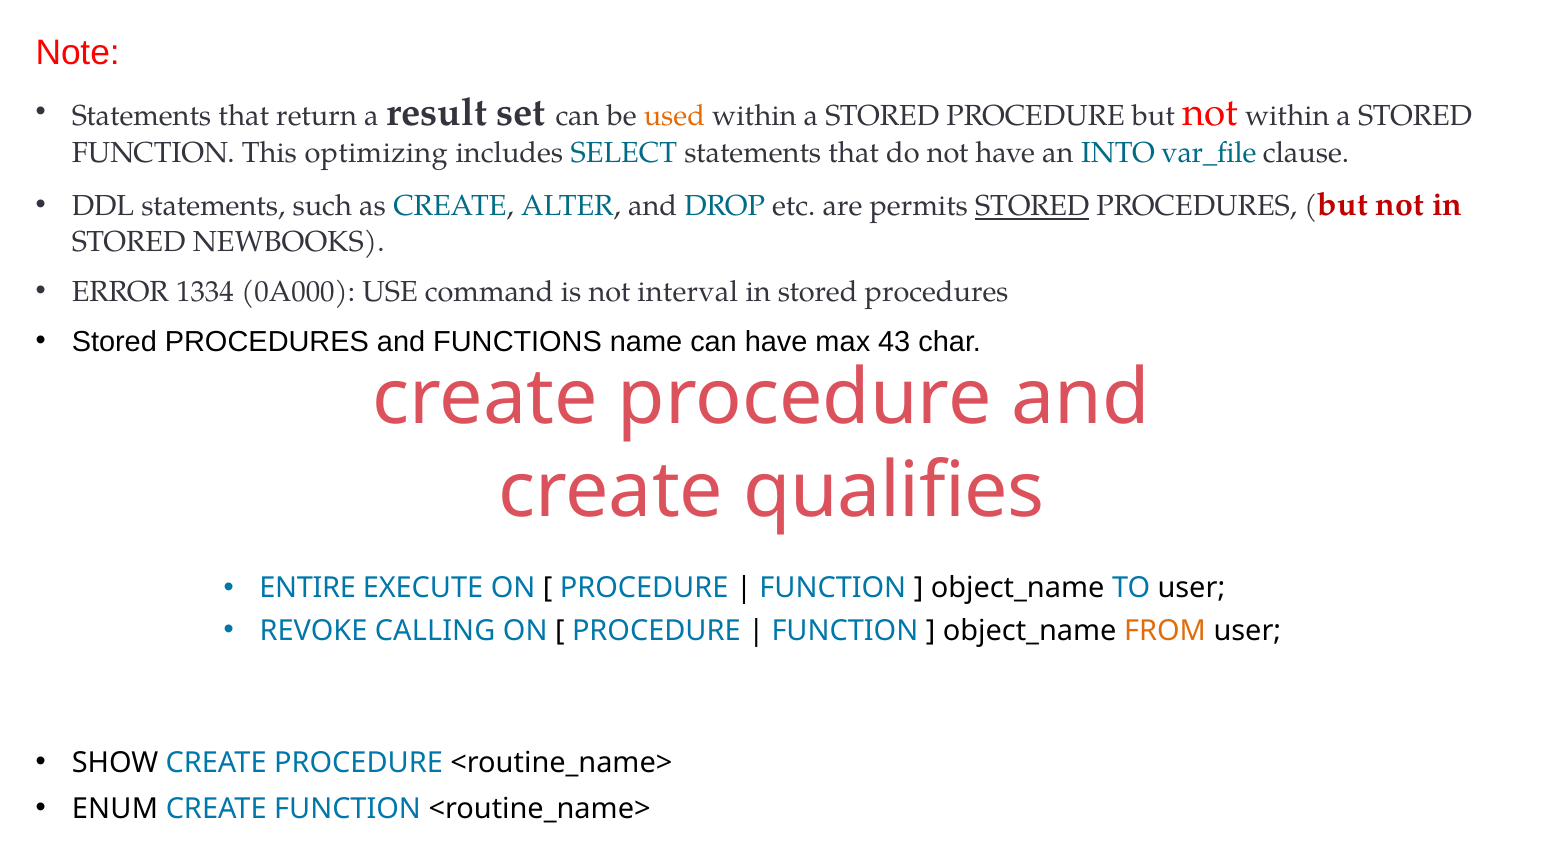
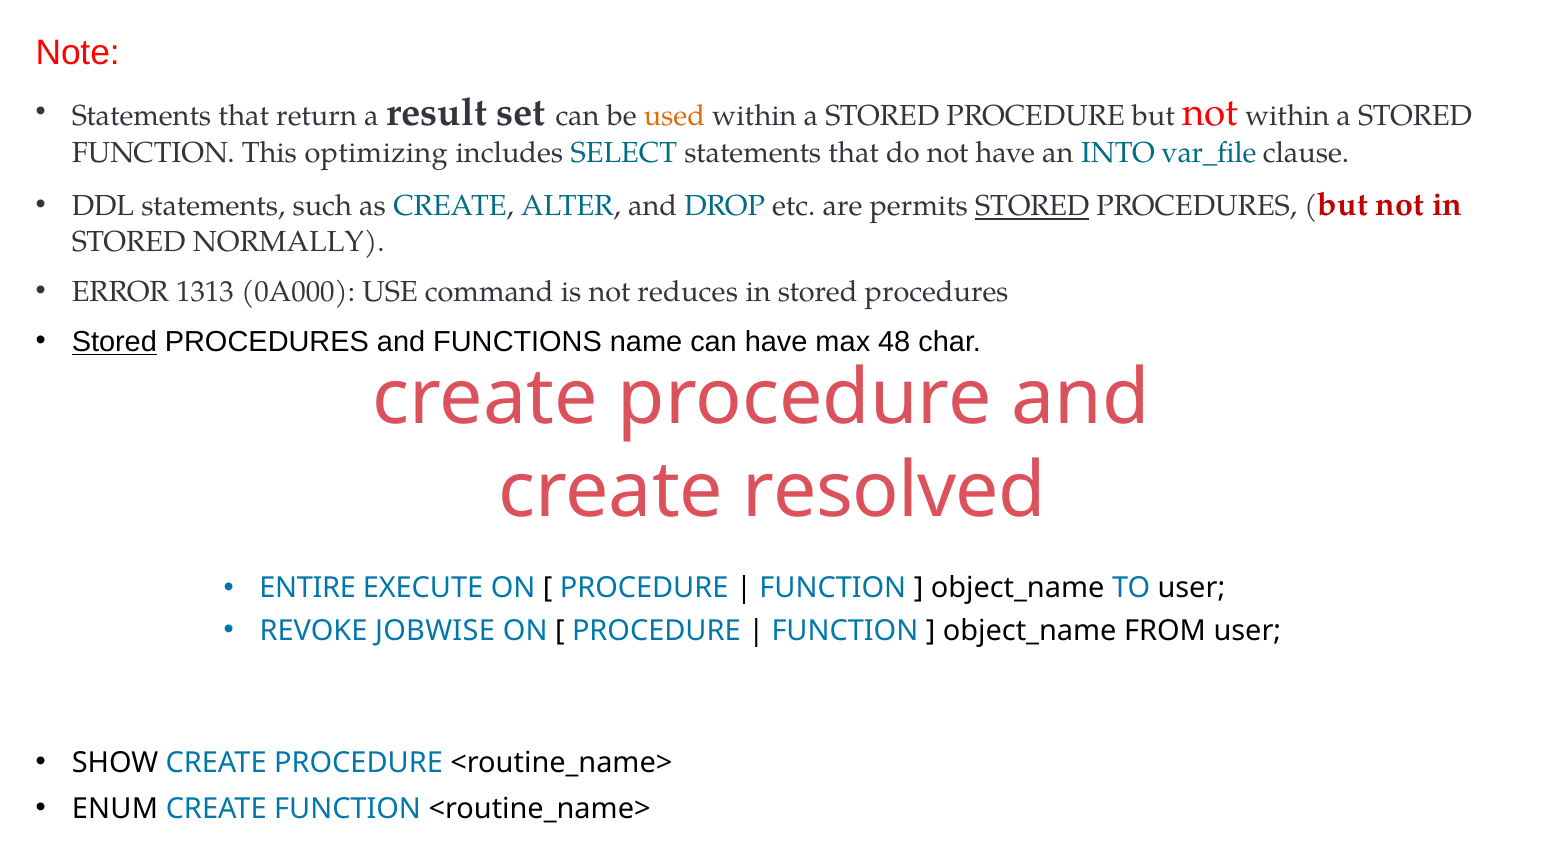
NEWBOOKS: NEWBOOKS -> NORMALLY (289, 242)
1334: 1334 -> 1313 (205, 292)
interval: interval -> reduces (688, 292)
Stored underline: none -> present (114, 342)
43: 43 -> 48 (894, 342)
qualifies: qualifies -> resolved (894, 491)
CALLING: CALLING -> JOBWISE (435, 631)
FROM colour: orange -> black (1165, 631)
